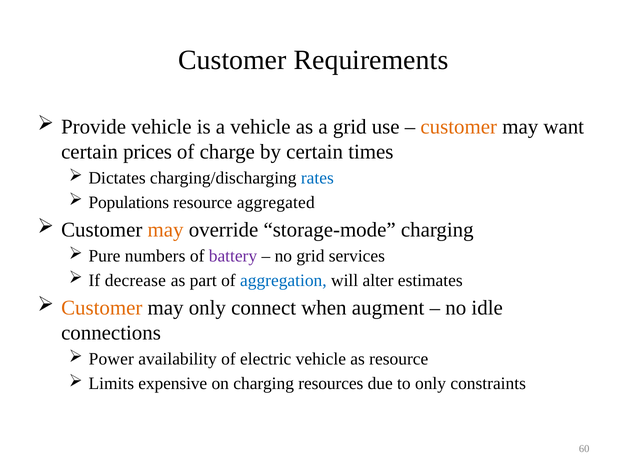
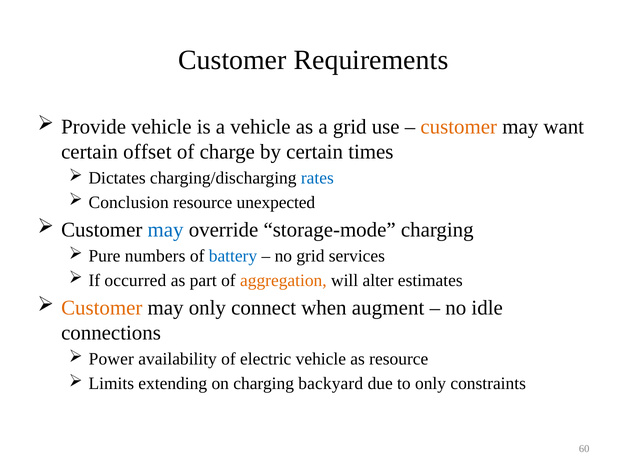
prices: prices -> offset (147, 152)
Populations: Populations -> Conclusion (129, 203)
aggregated: aggregated -> unexpected (276, 203)
may colour: orange -> blue (166, 230)
battery colour: purple -> blue (233, 256)
decrease: decrease -> occurred (135, 281)
aggregation colour: blue -> orange (283, 281)
expensive: expensive -> extending (173, 384)
resources: resources -> backyard (331, 384)
